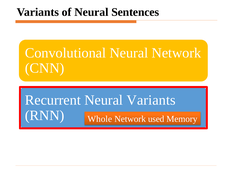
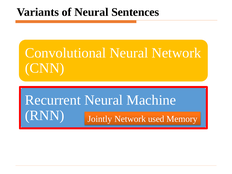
Neural Variants: Variants -> Machine (151, 100)
Whole: Whole -> Jointly (100, 119)
